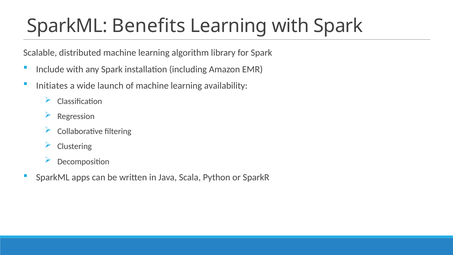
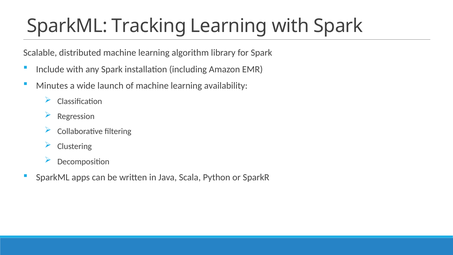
Benefits: Benefits -> Tracking (149, 26)
Initiates: Initiates -> Minutes (52, 86)
